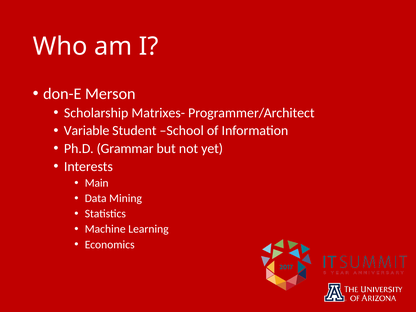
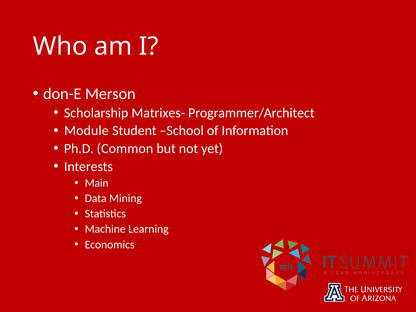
Variable: Variable -> Module (86, 131)
Grammar: Grammar -> Common (125, 149)
